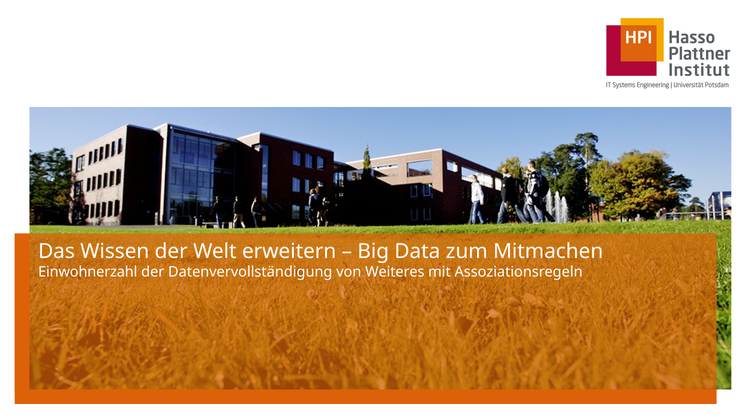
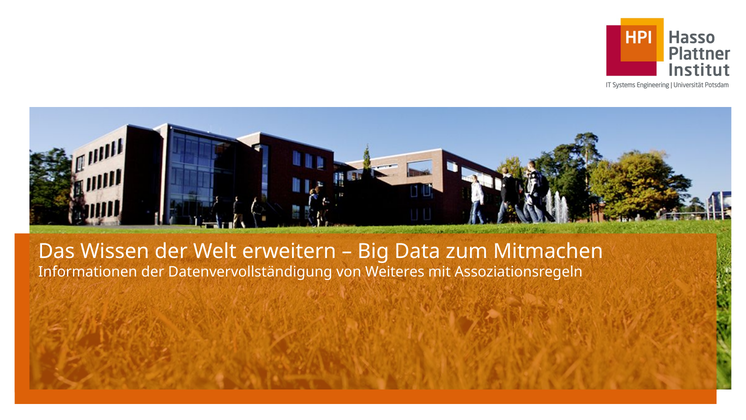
Einwohnerzahl: Einwohnerzahl -> Informationen (88, 272)
